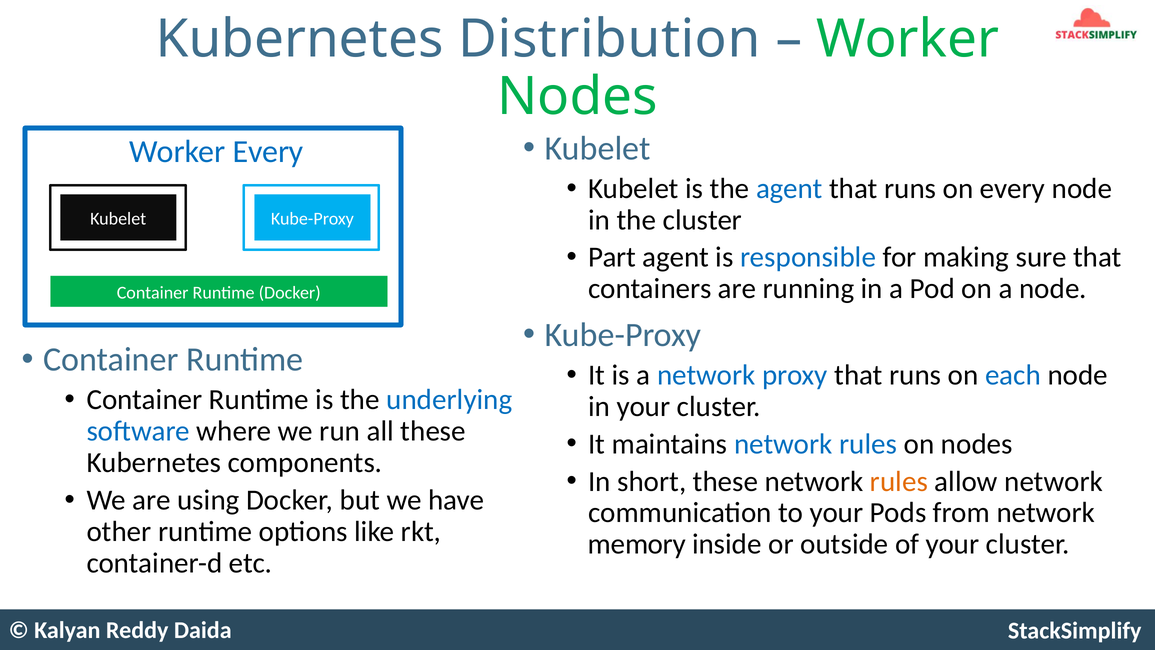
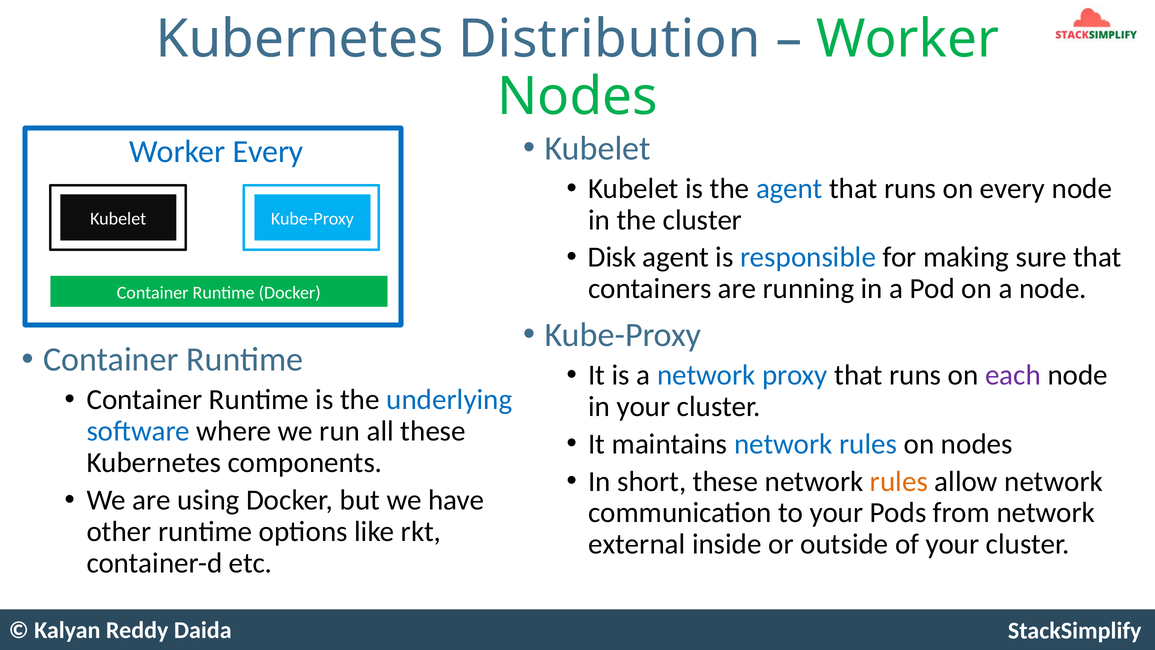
Part: Part -> Disk (612, 257)
each colour: blue -> purple (1013, 375)
memory: memory -> external (637, 544)
